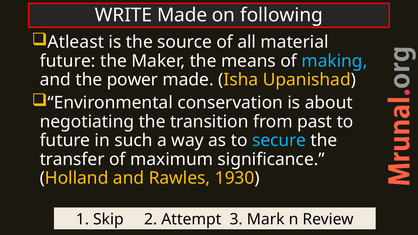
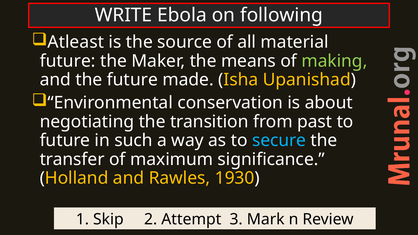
WRITE Made: Made -> Ebola (182, 15)
making colour: light blue -> light green (334, 61)
the power: power -> future (132, 80)
